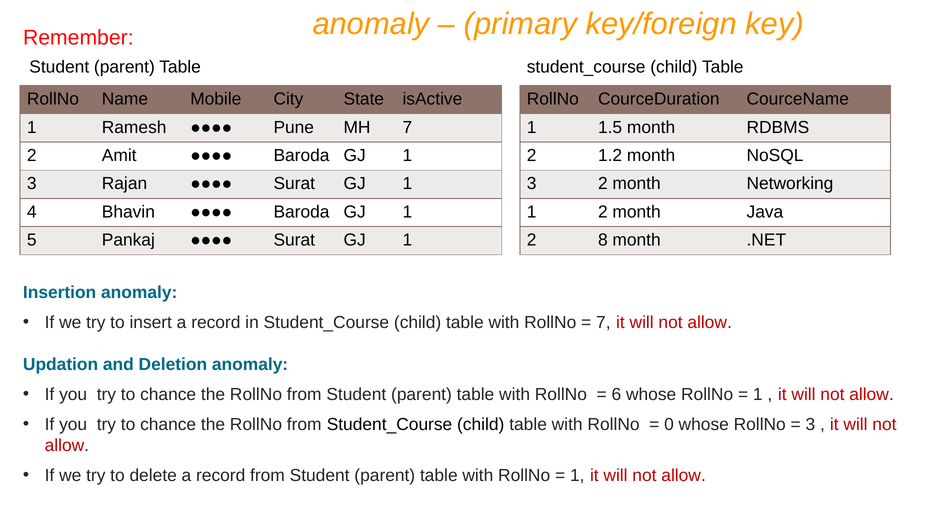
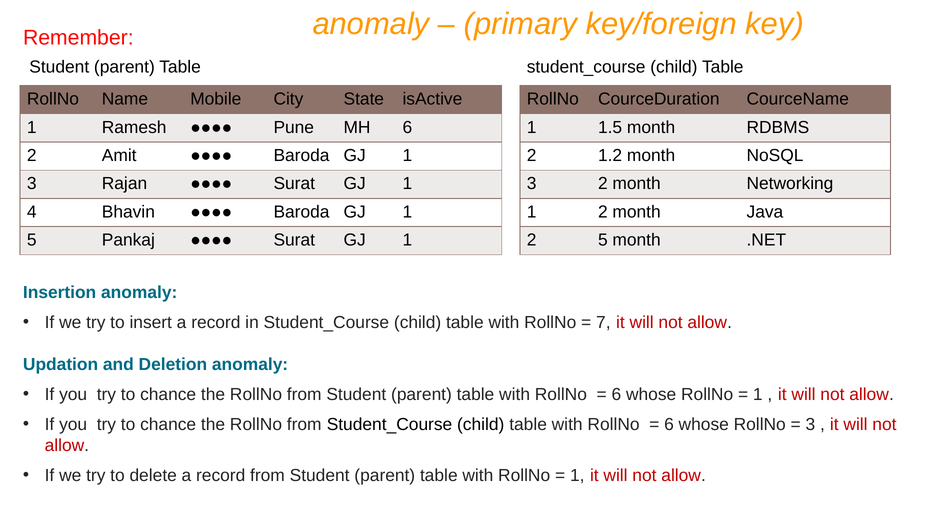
MH 7: 7 -> 6 (407, 127)
2 8: 8 -> 5 (603, 240)
0: 0 -> 6 (669, 424)
